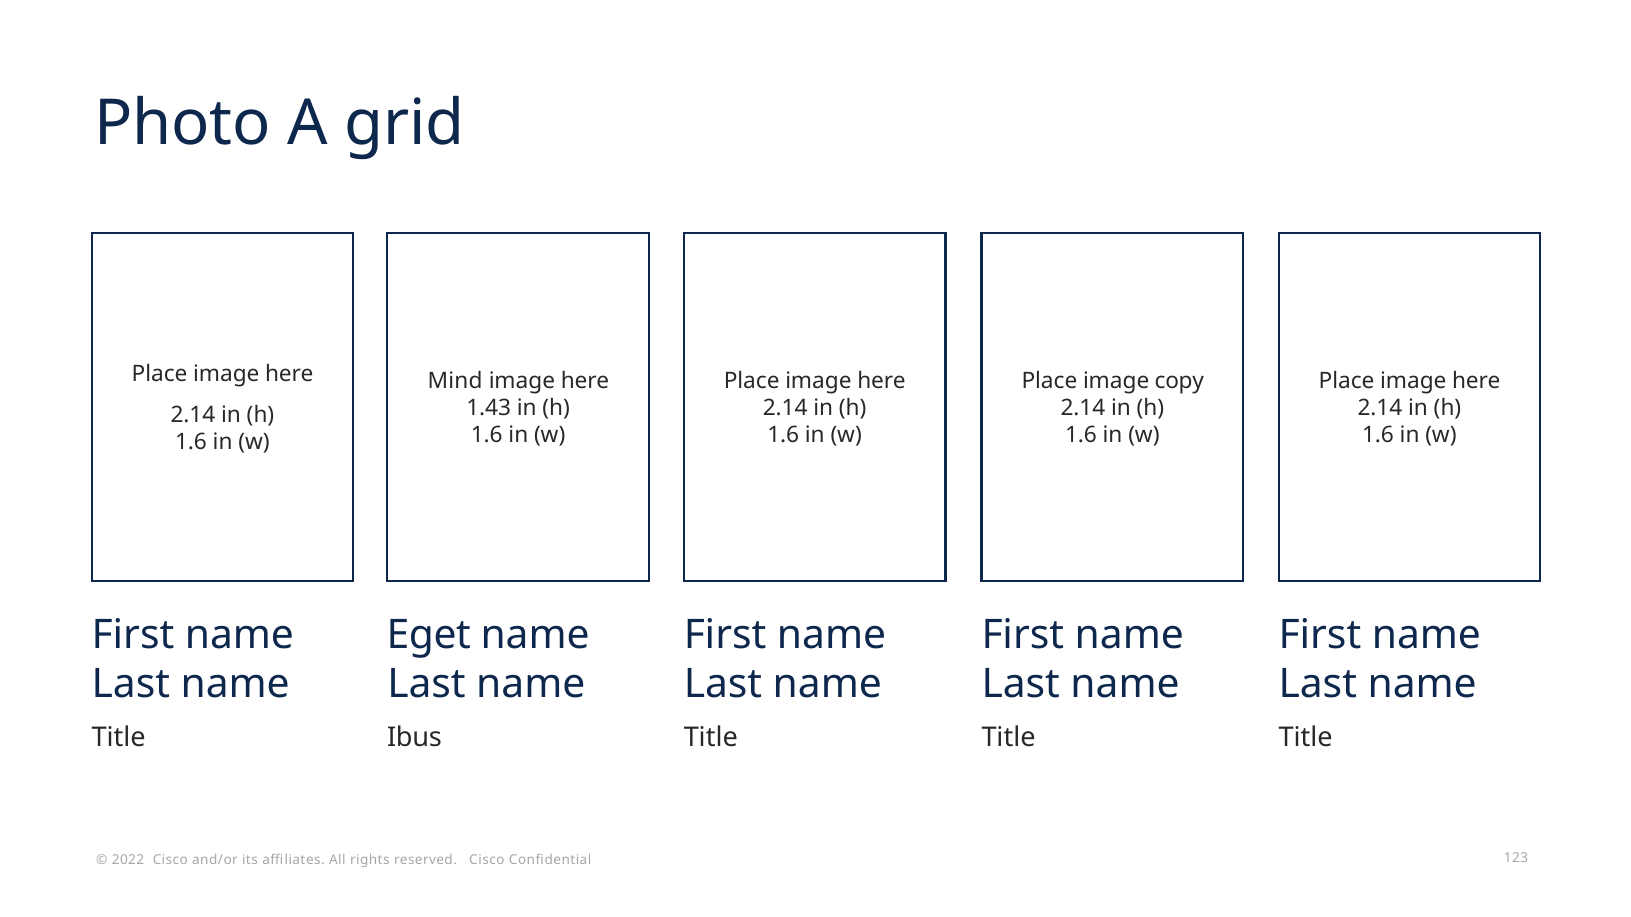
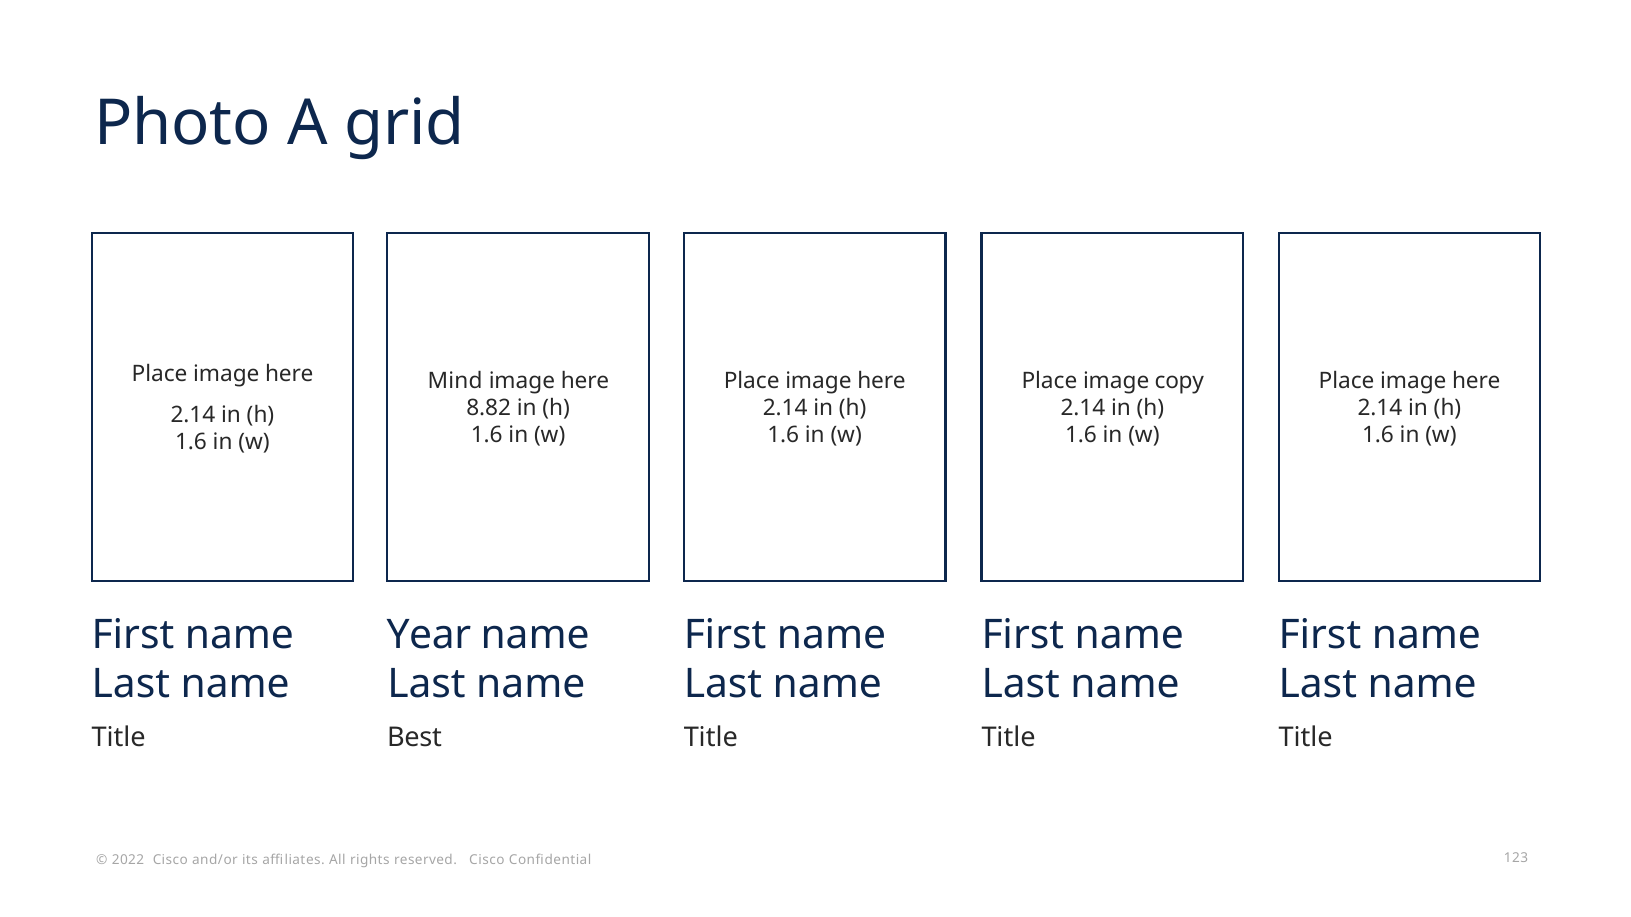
1.43: 1.43 -> 8.82 (489, 408)
Eget: Eget -> Year (429, 636)
Ibus: Ibus -> Best (415, 738)
